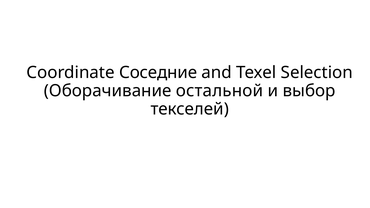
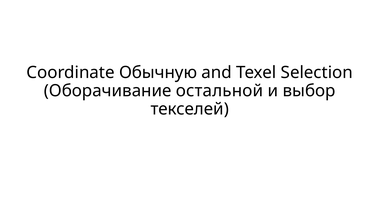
Соседние: Соседние -> Обычную (158, 72)
